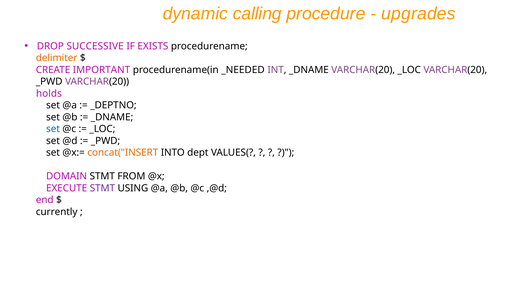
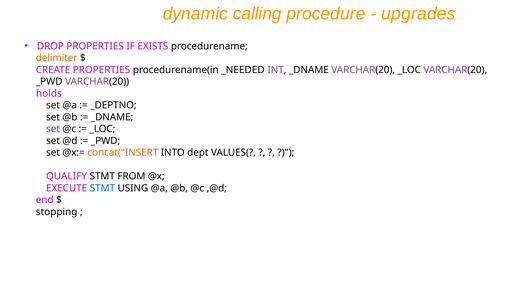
DROP SUCCESSIVE: SUCCESSIVE -> PROPERTIES (95, 46)
CREATE IMPORTANT: IMPORTANT -> PROPERTIES (102, 70)
set colour: blue -> purple (53, 129)
DOMAIN: DOMAIN -> QUALIFY (67, 176)
STMT colour: purple -> blue (102, 188)
currently: currently -> stopping (57, 212)
